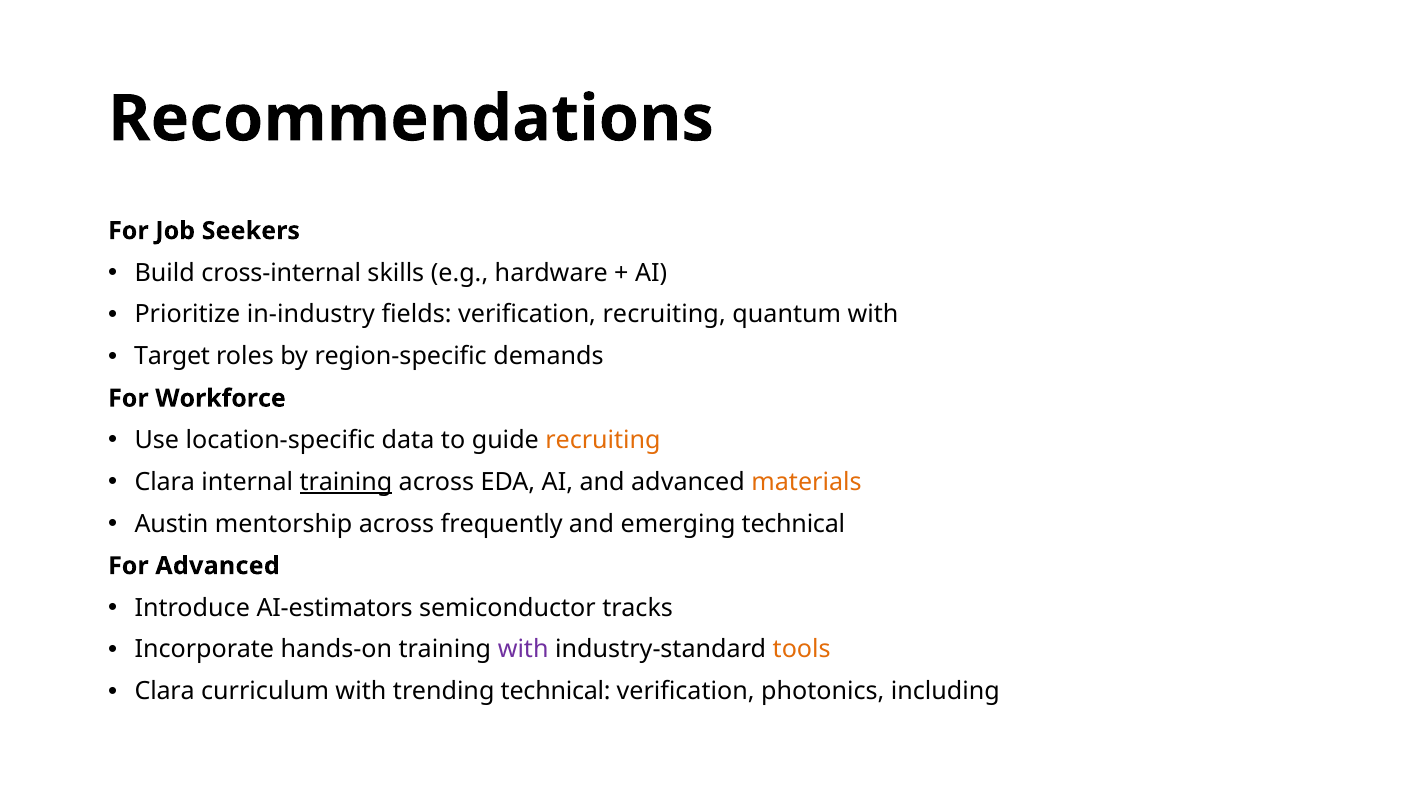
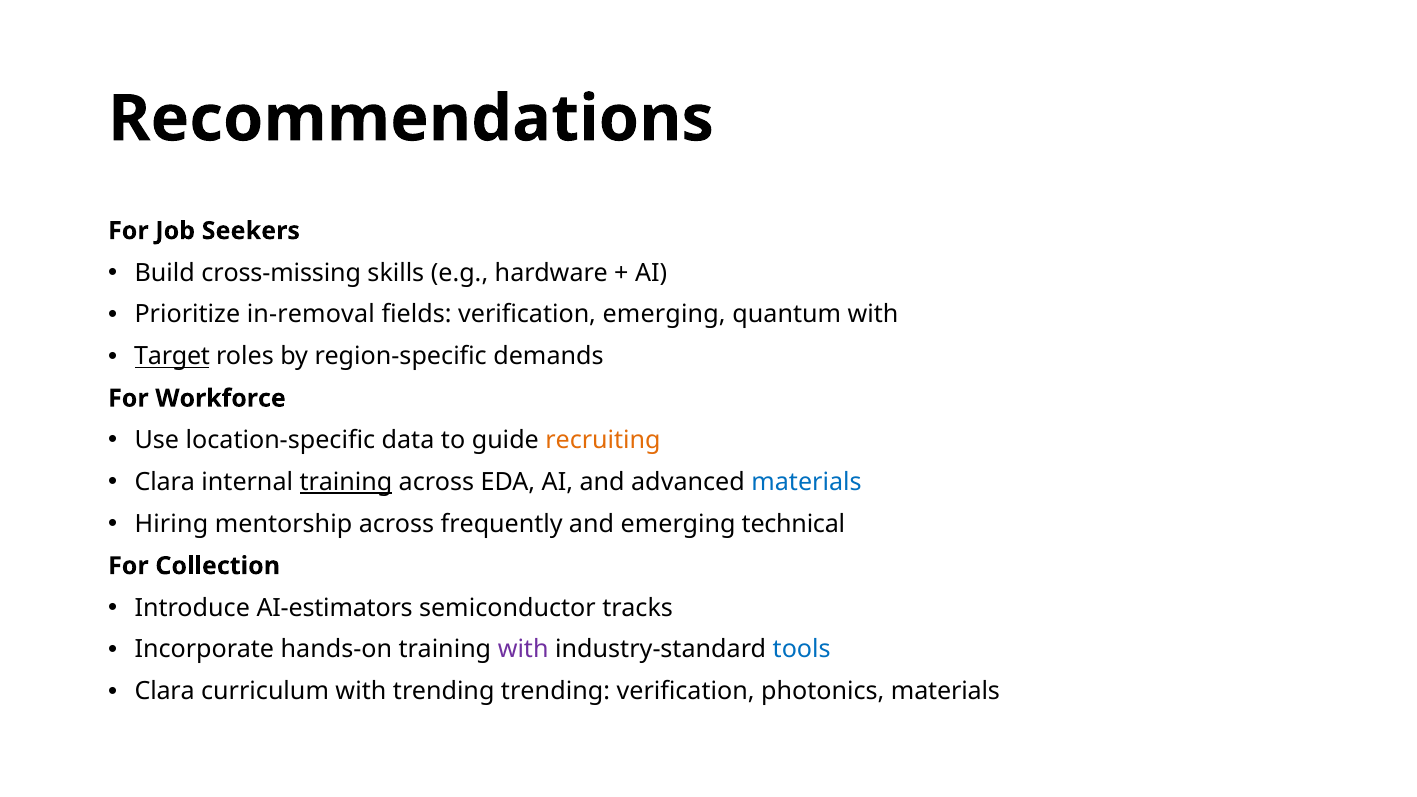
cross-internal: cross-internal -> cross-missing (281, 273)
in-industry: in-industry -> in-removal (311, 315)
verification recruiting: recruiting -> emerging (664, 315)
Target underline: none -> present (172, 357)
materials colour: orange -> blue (807, 482)
Austin: Austin -> Hiring (171, 524)
For Advanced: Advanced -> Collection (218, 566)
tools colour: orange -> blue (802, 650)
trending technical: technical -> trending (556, 692)
photonics including: including -> materials (945, 692)
